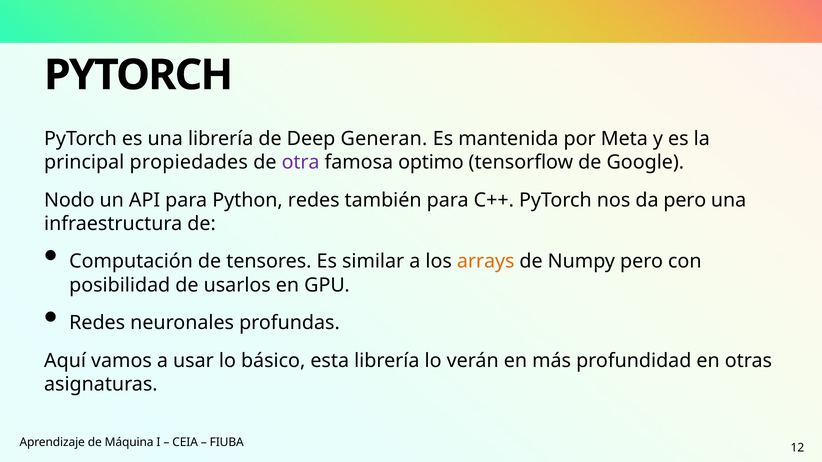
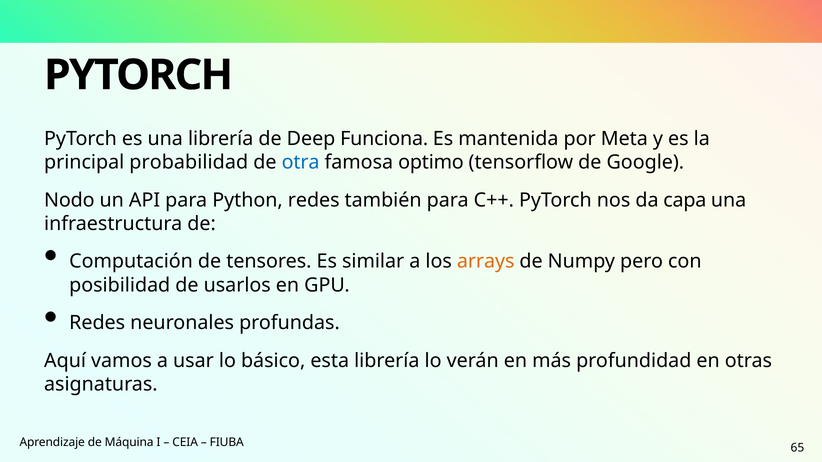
Generan: Generan -> Funciona (384, 139)
propiedades: propiedades -> probabilidad (189, 162)
otra colour: purple -> blue (301, 162)
da pero: pero -> capa (685, 200)
12: 12 -> 65 (797, 448)
